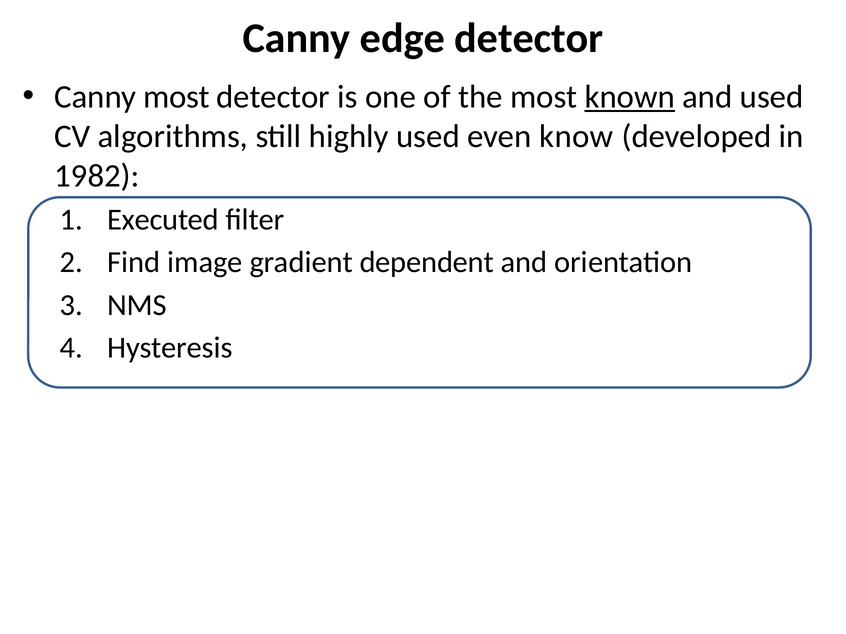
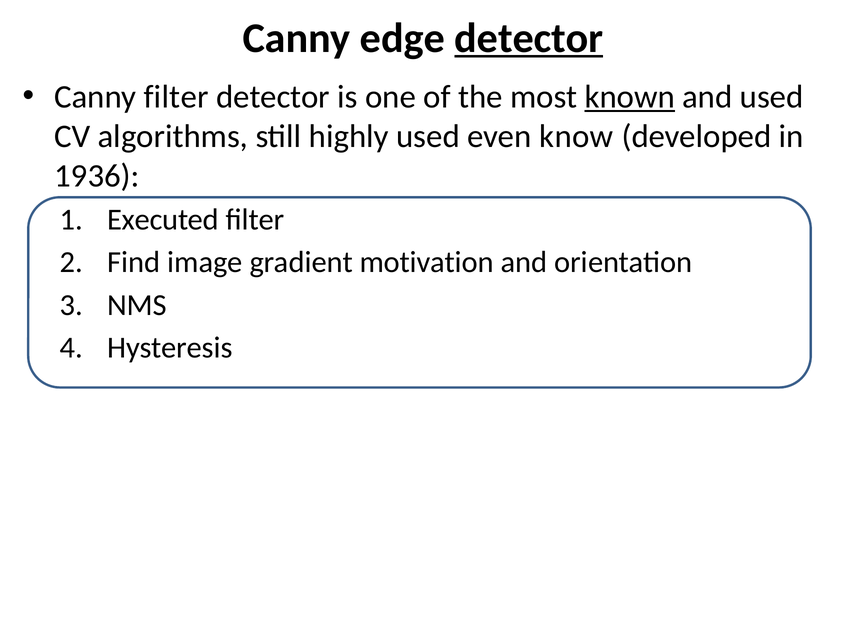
detector underline: none -> present (529, 38)
Canny most: most -> filter (176, 97)
1982: 1982 -> 1936 (97, 176)
dependent: dependent -> motivation (427, 263)
